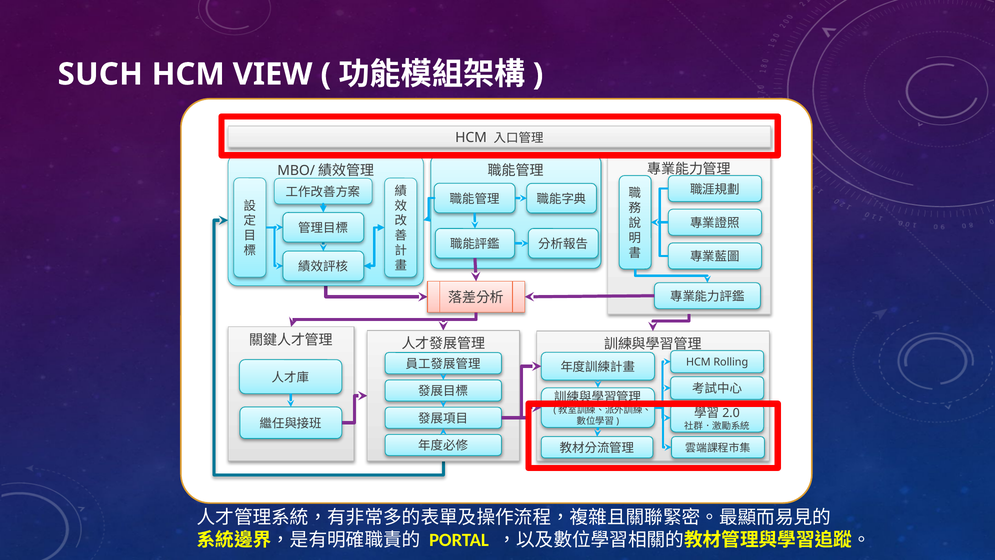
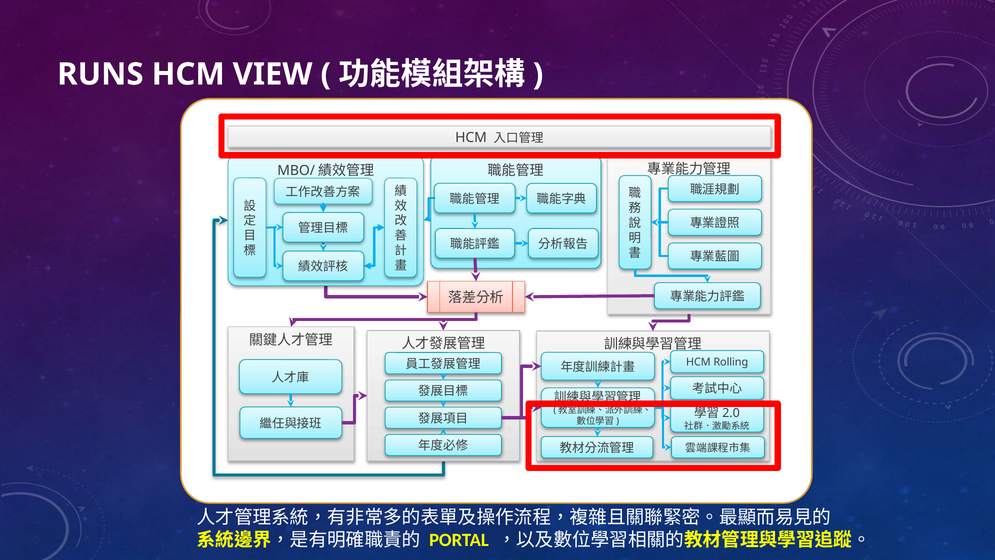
SUCH: SUCH -> RUNS (100, 74)
